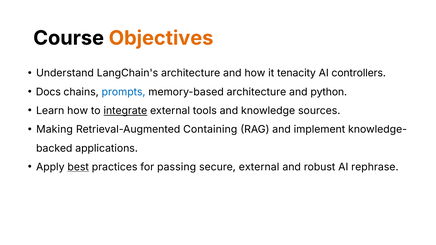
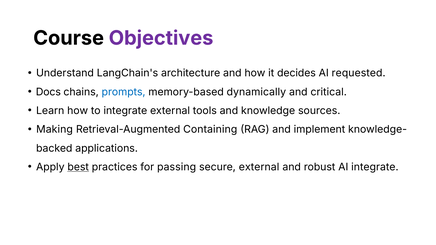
Objectives colour: orange -> purple (161, 38)
tenacity: tenacity -> decides (296, 73)
controllers: controllers -> requested (359, 73)
memory-based architecture: architecture -> dynamically (256, 92)
python: python -> critical (329, 92)
integrate underline: present -> none (125, 111)
AI rephrase: rephrase -> integrate (375, 167)
